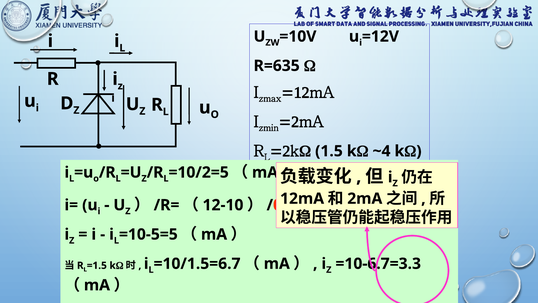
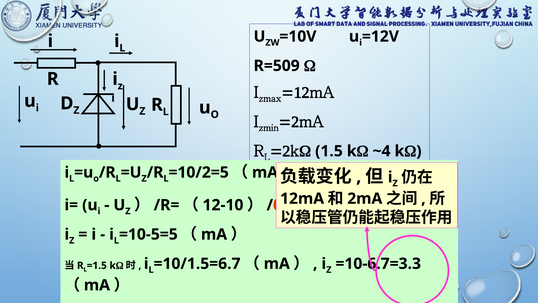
R=635: R=635 -> R=509 (277, 66)
